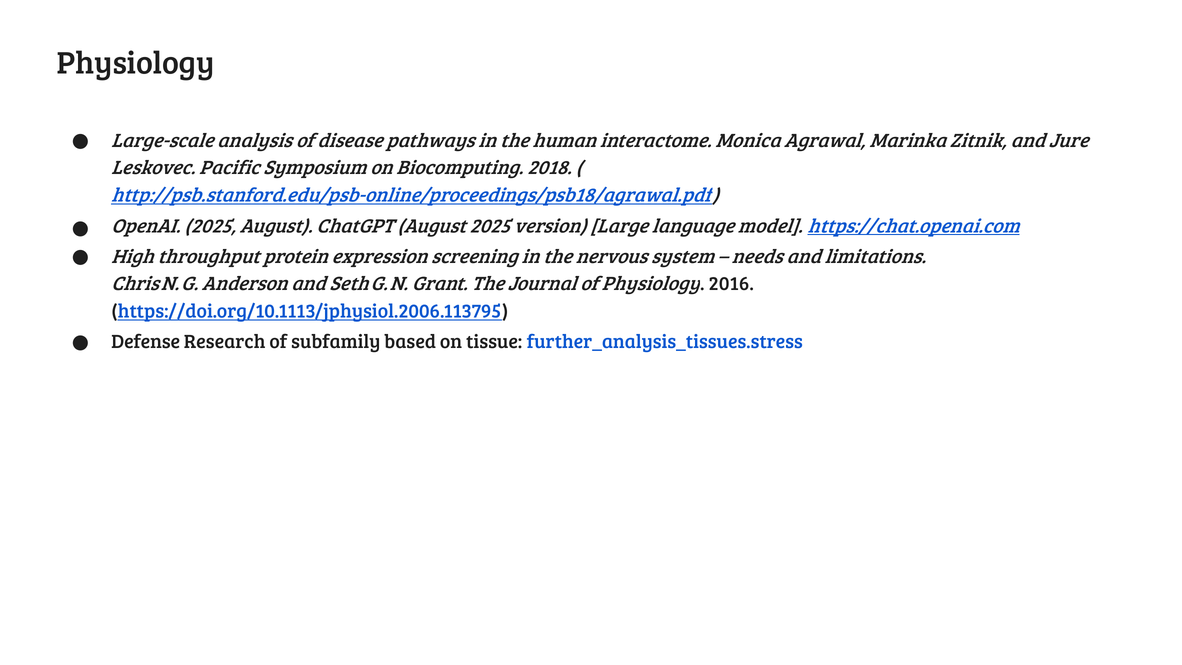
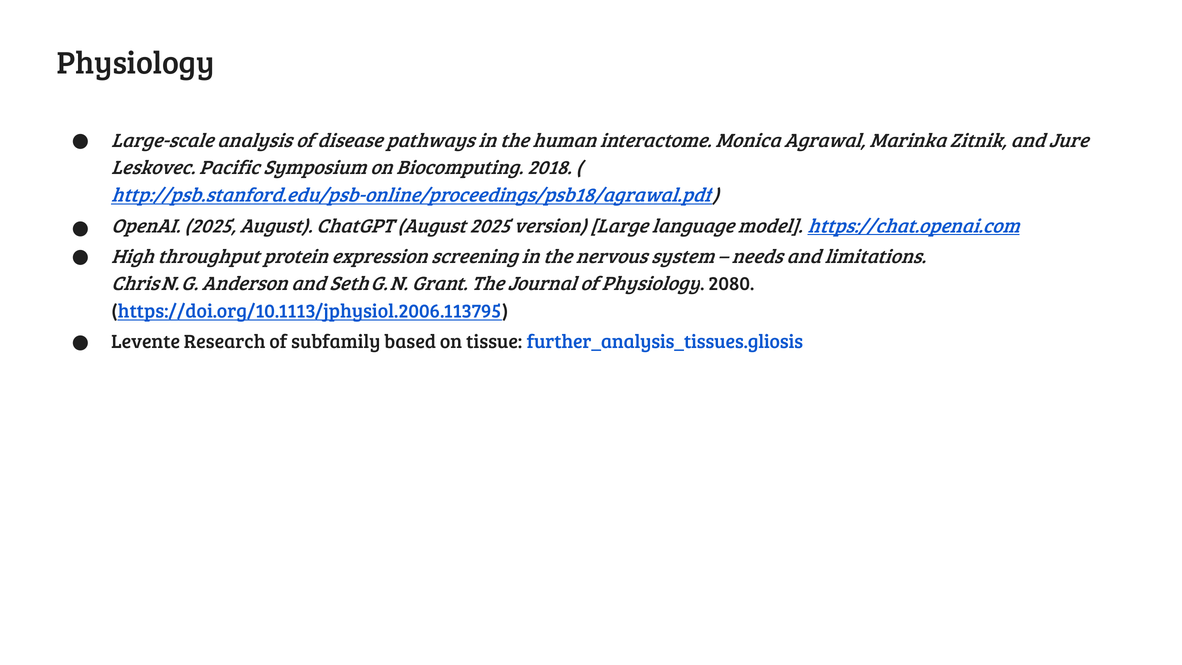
2016: 2016 -> 2080 (731, 284)
Defense: Defense -> Levente (146, 342)
further_analysis_tissues.stress: further_analysis_tissues.stress -> further_analysis_tissues.gliosis (665, 342)
